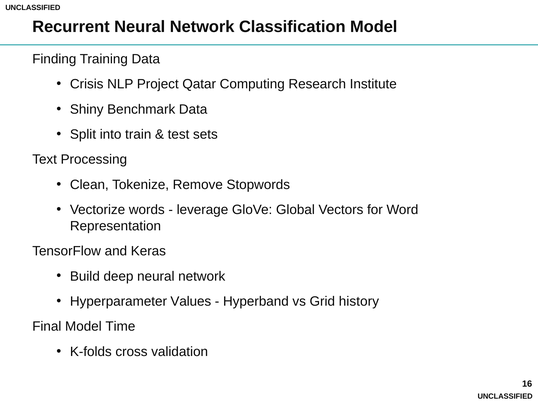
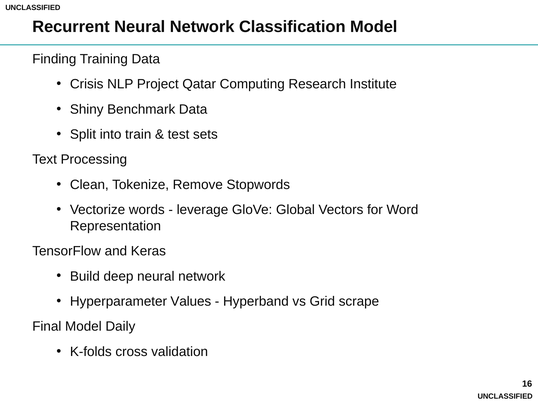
history: history -> scrape (359, 301)
Time: Time -> Daily (120, 326)
